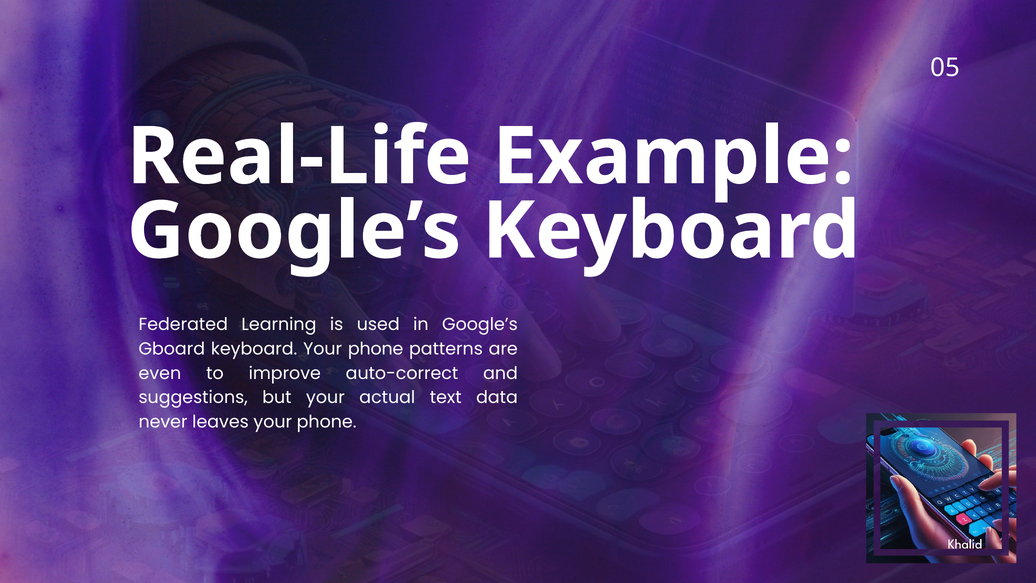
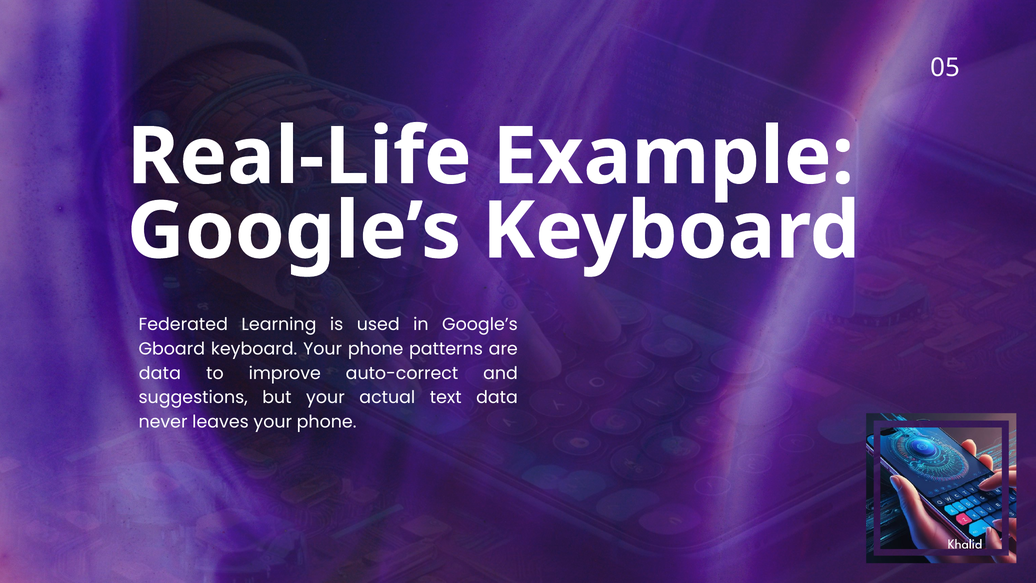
even: even -> data (160, 373)
